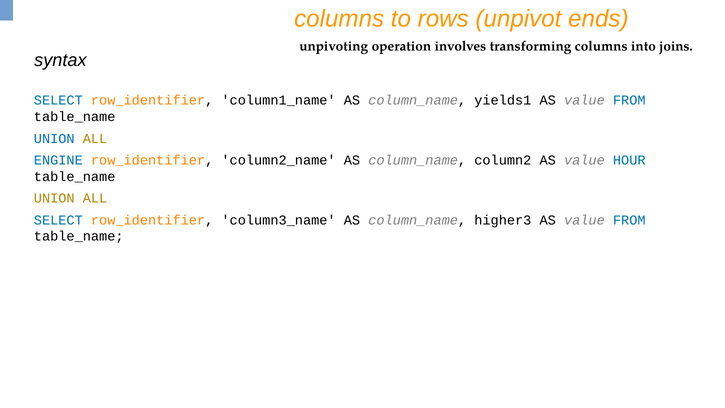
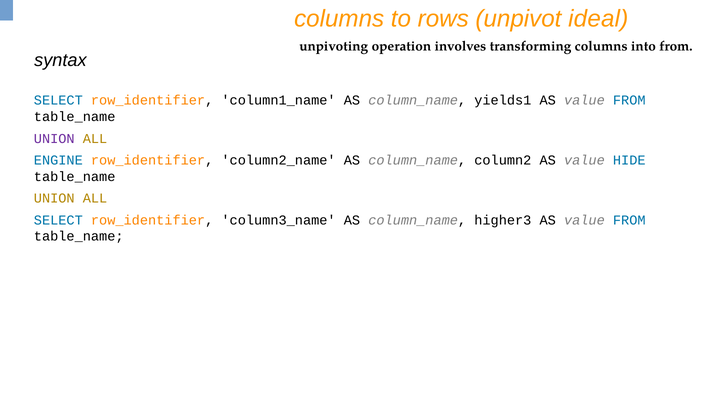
ends: ends -> ideal (598, 19)
into joins: joins -> from (676, 46)
UNION colour: blue -> purple (54, 138)
HOUR: HOUR -> HIDE (629, 160)
